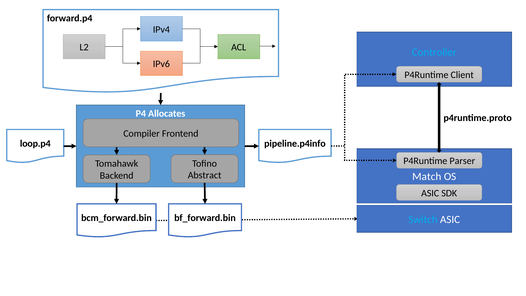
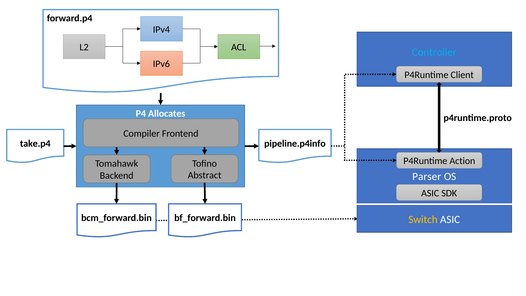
loop.p4: loop.p4 -> take.p4 (35, 143)
Parser: Parser -> Action (462, 161)
Match: Match -> Parser (427, 177)
Switch colour: light blue -> yellow (423, 219)
